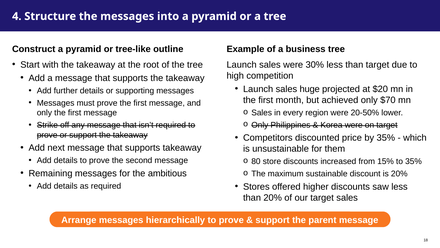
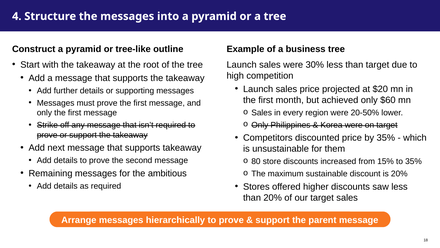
sales huge: huge -> price (310, 89)
$70: $70 -> $60 (388, 100)
